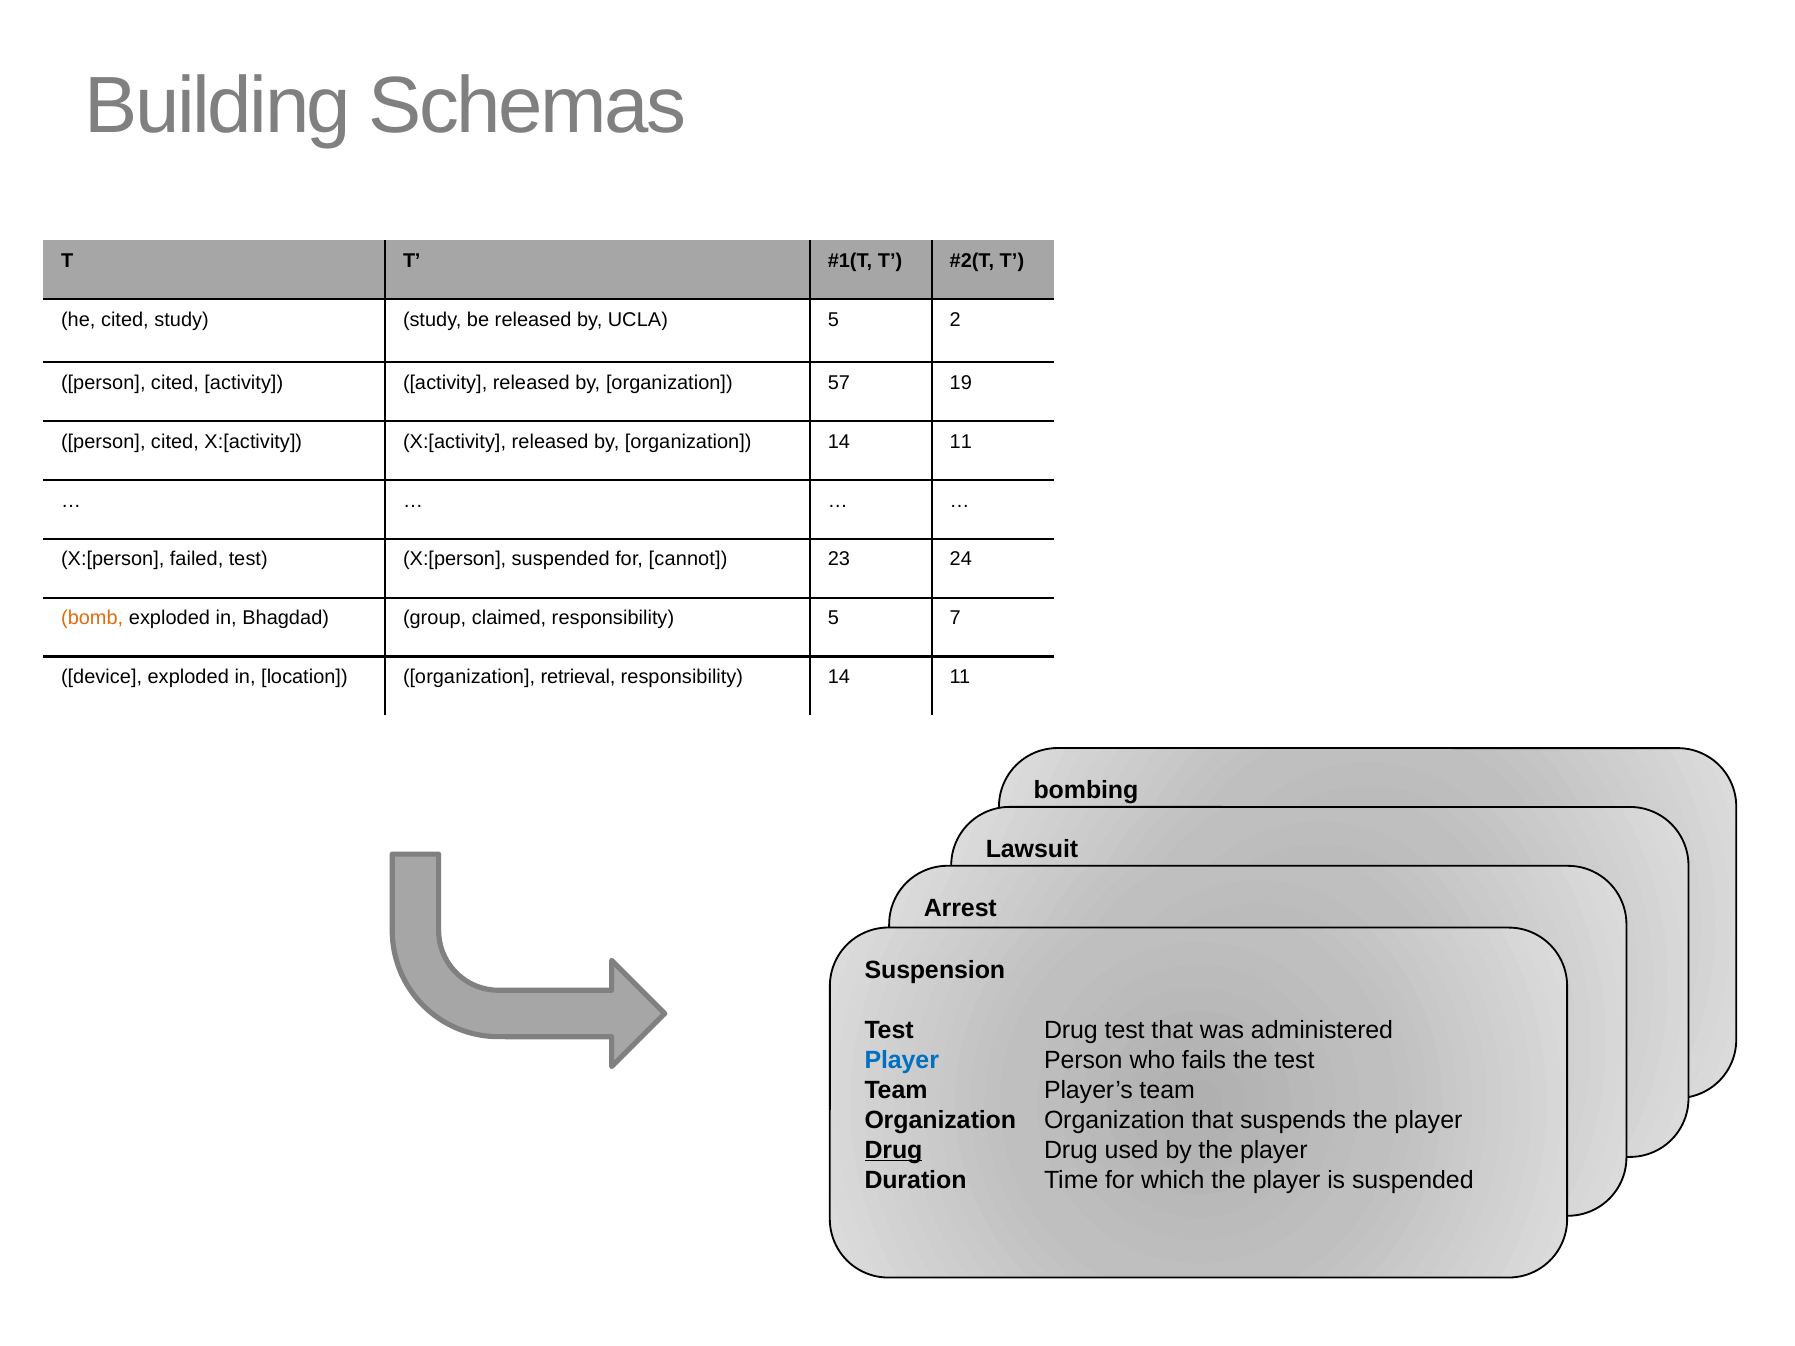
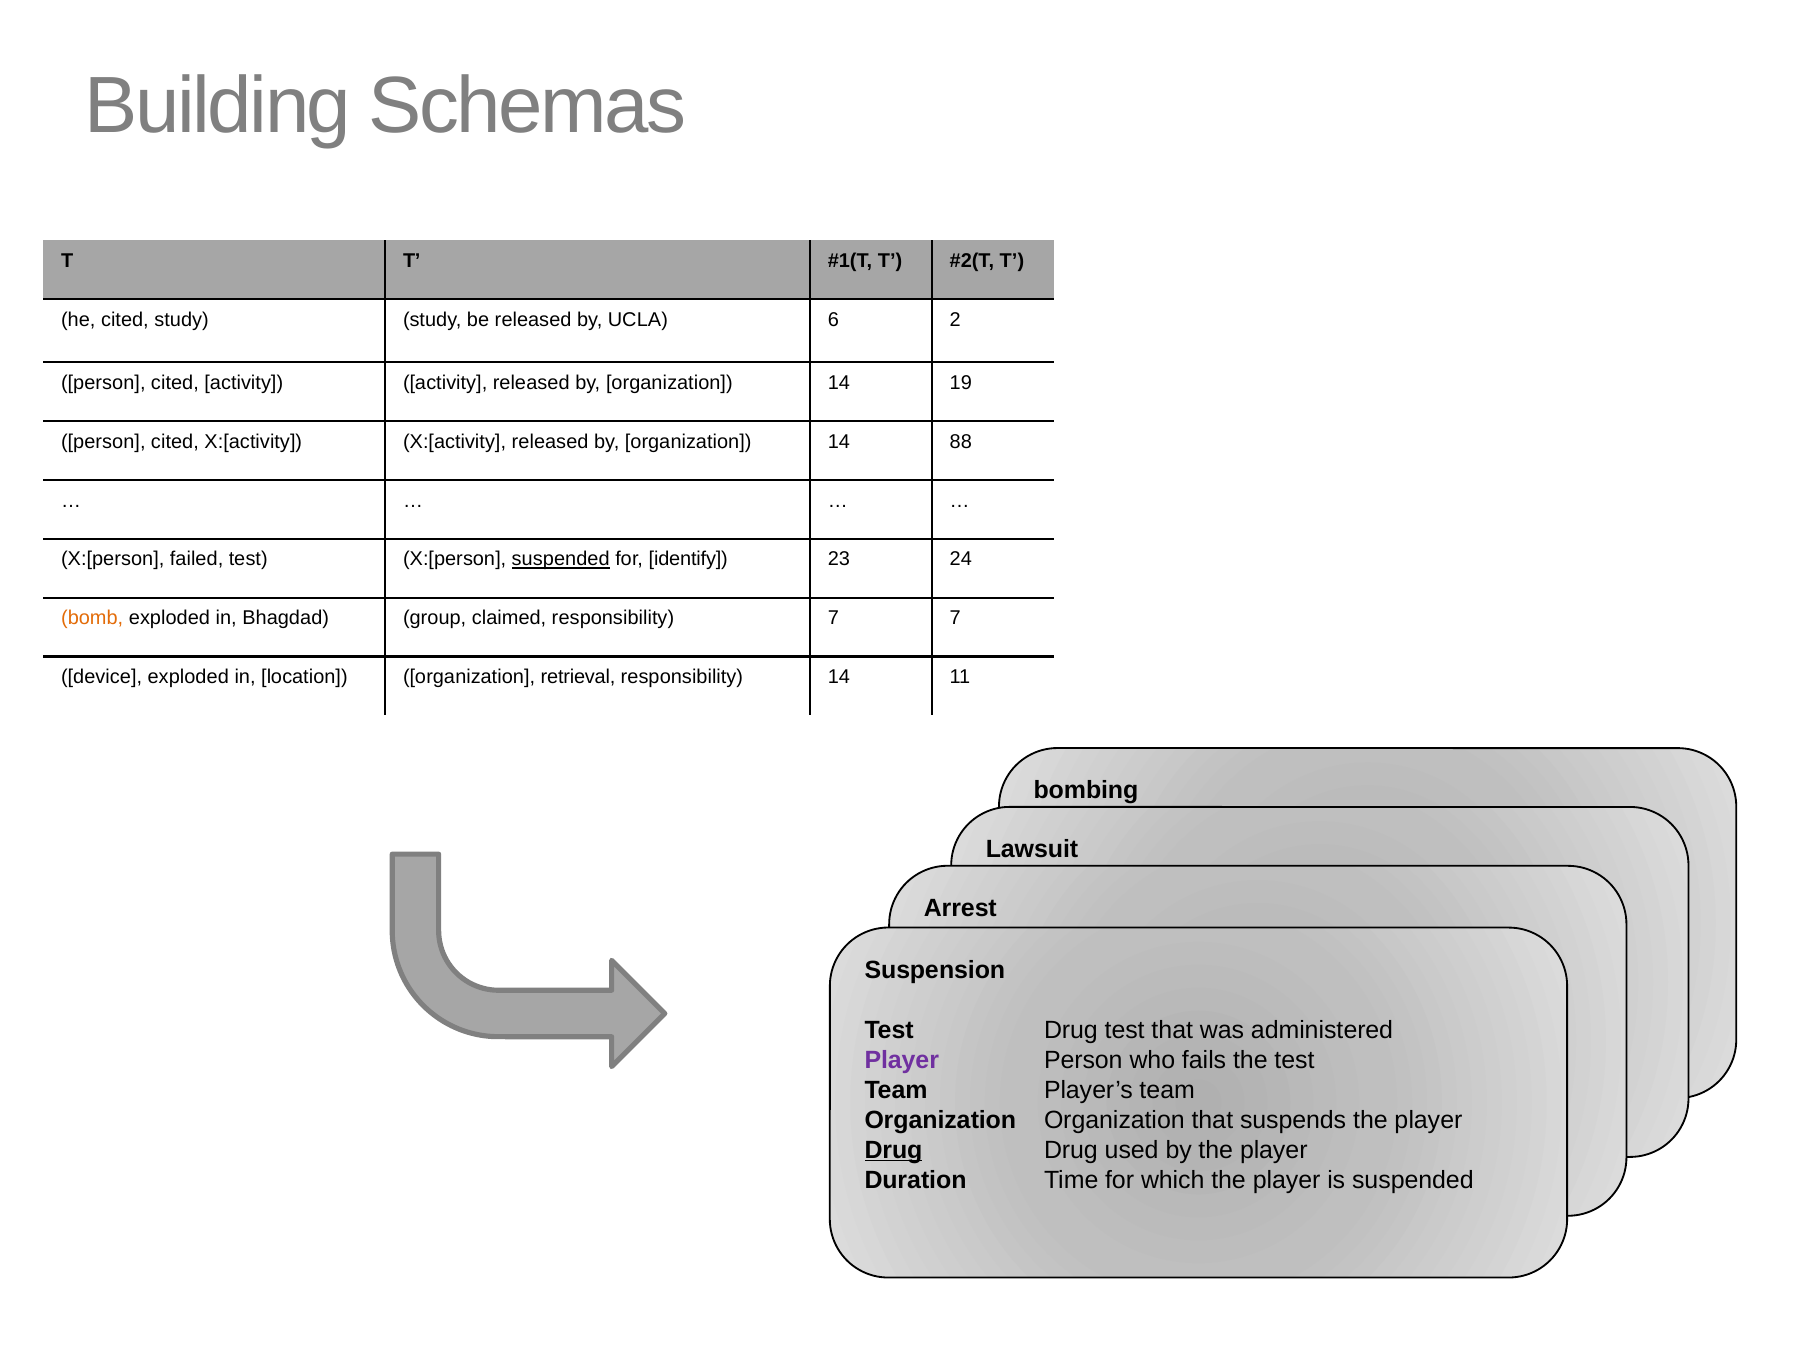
UCLA 5: 5 -> 6 (833, 320)
57: 57 -> 14 (839, 383)
organization 14 11: 11 -> 88 (961, 442)
suspended underline: none -> present (561, 559)
cannot: cannot -> identify (688, 559)
responsibility 5: 5 -> 7 (833, 618)
Player colour: blue -> purple (902, 1060)
